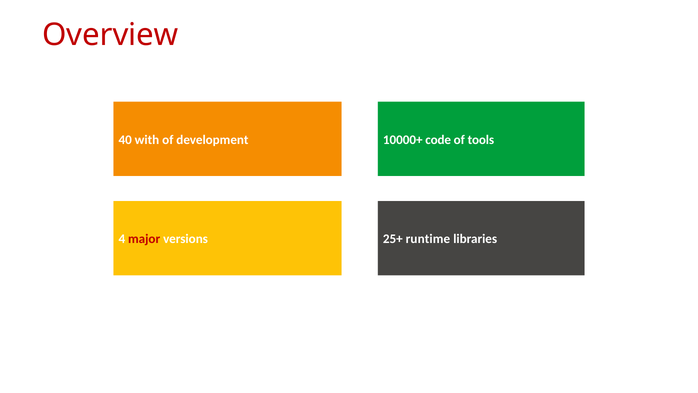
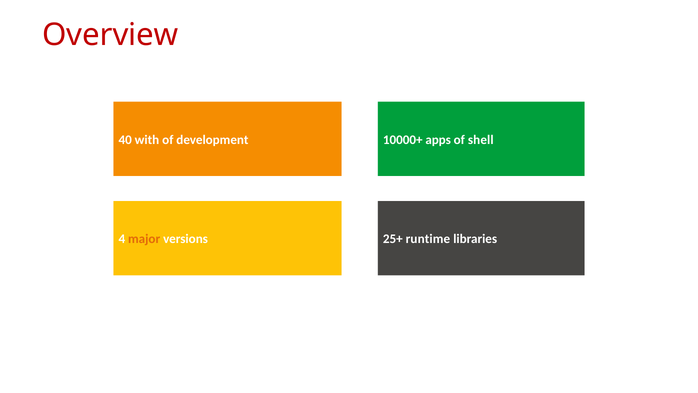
code: code -> apps (438, 140)
tools: tools -> shell (481, 140)
major colour: red -> orange (144, 239)
